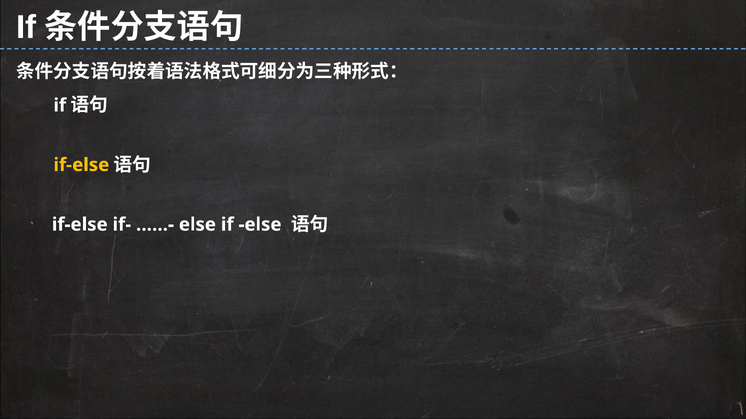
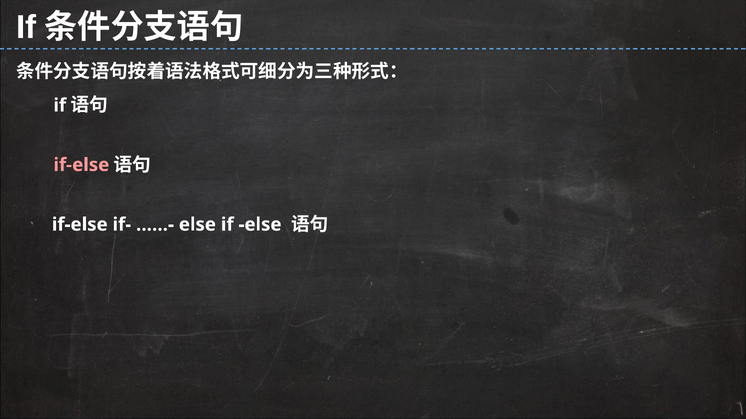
if-else colour: yellow -> pink (81, 165)
